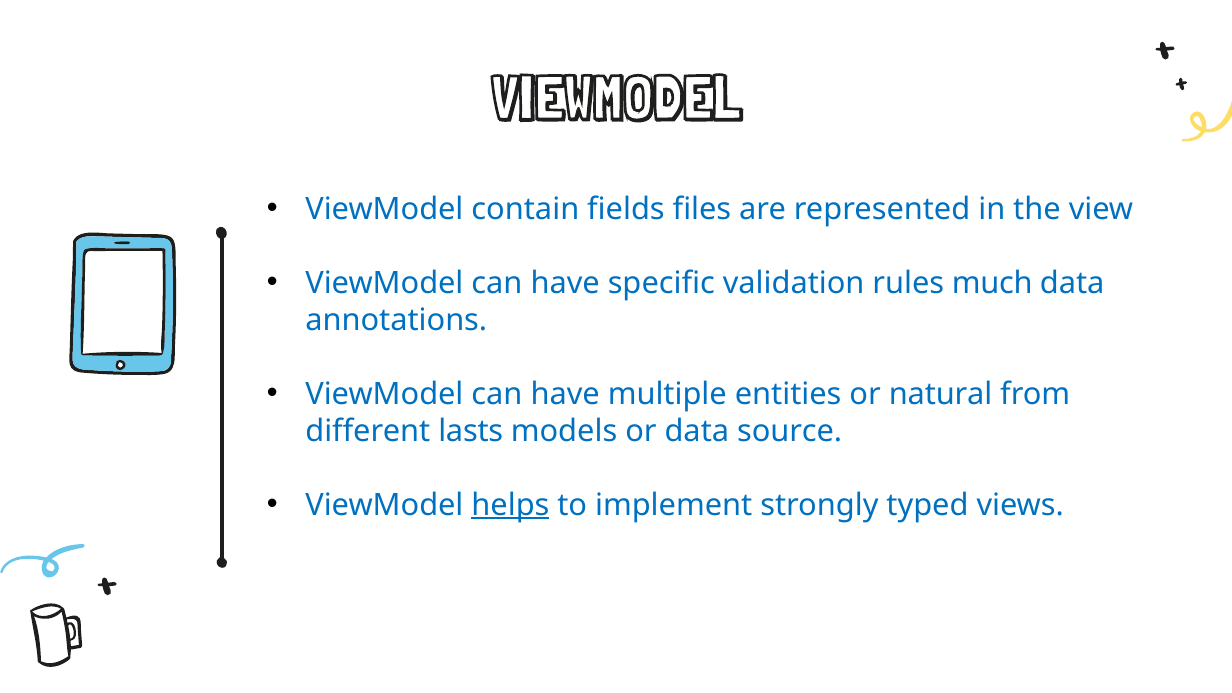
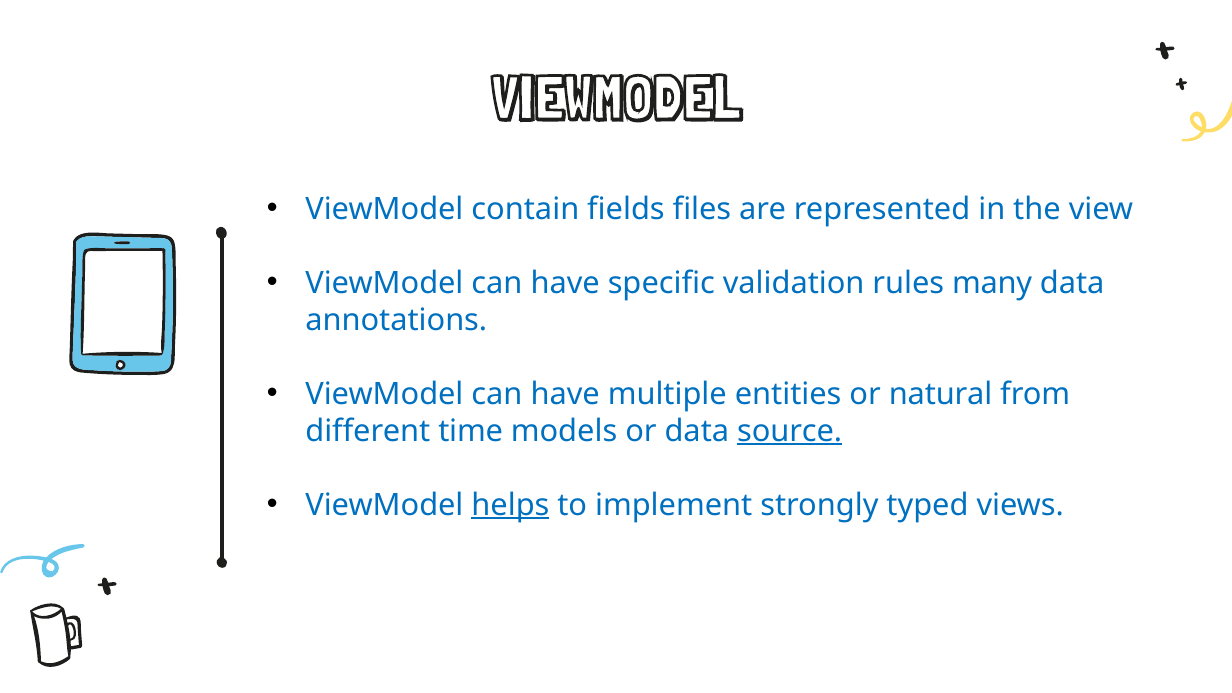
much: much -> many (992, 283)
lasts: lasts -> time (471, 431)
source underline: none -> present (790, 431)
